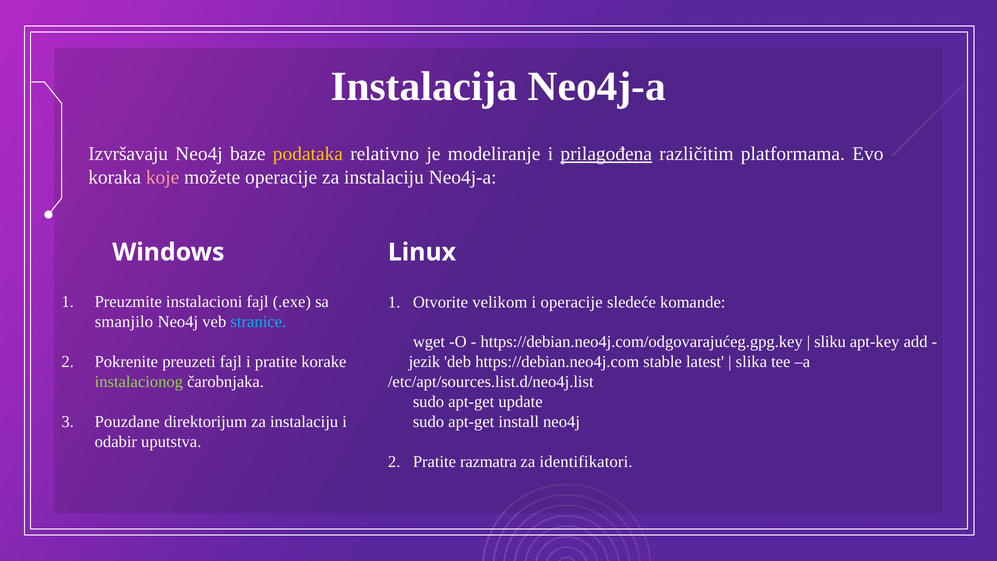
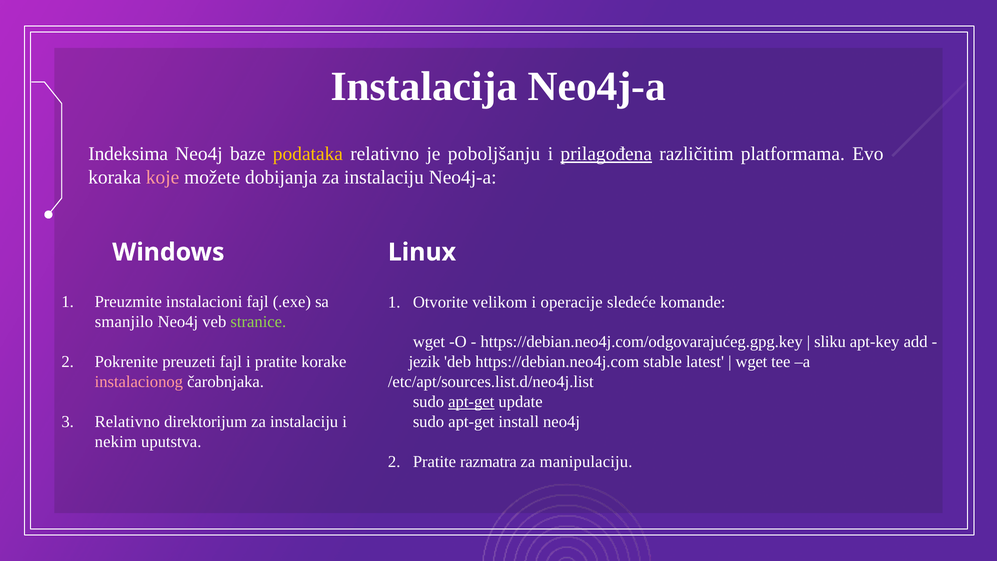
Izvršavaju: Izvršavaju -> Indeksima (128, 154)
modeliranje: modeliranje -> poboljšanju (494, 154)
možete operacije: operacije -> dobijanja (281, 177)
stranice colour: light blue -> light green (258, 322)
slika: slika -> wget (751, 362)
instalacionog colour: light green -> pink (139, 382)
apt-get underline: none -> present (471, 402)
Pouzdane: Pouzdane -> Relativno (127, 422)
odabir: odabir -> nekim (116, 441)
identifikatori: identifikatori -> manipulaciju (586, 462)
